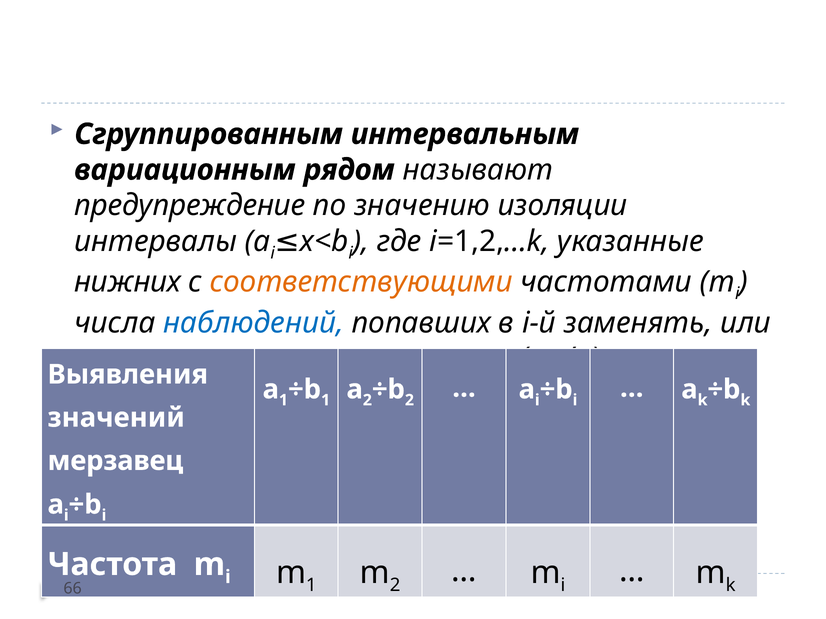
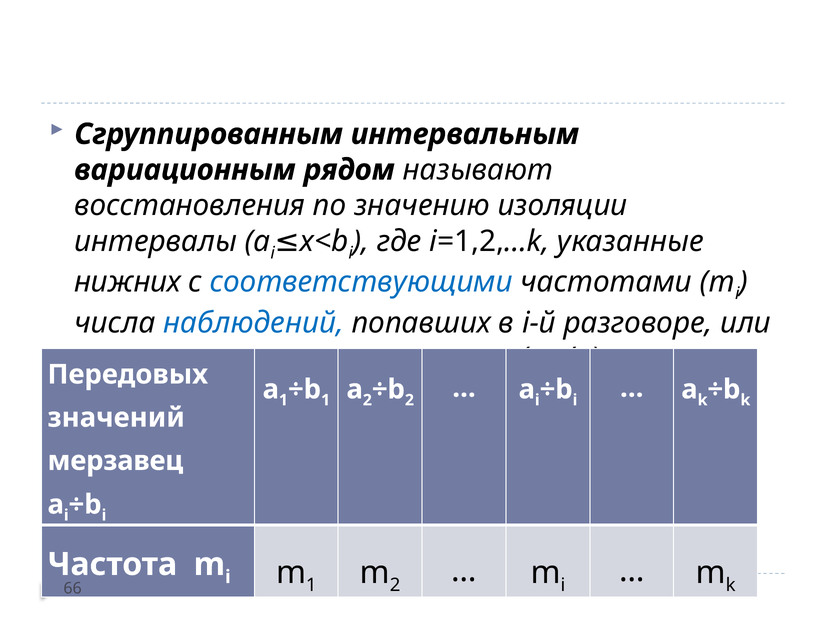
предупреждение: предупреждение -> восстановления (190, 206)
соответствующими colour: orange -> blue (361, 282)
заменять: заменять -> разговоре (638, 323)
Выявления: Выявления -> Передовых (128, 375)
